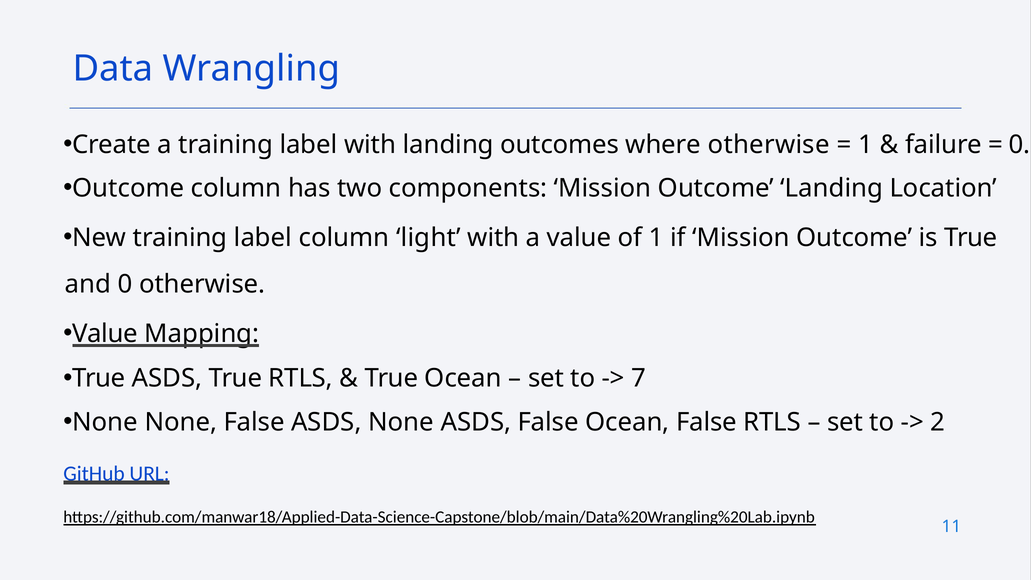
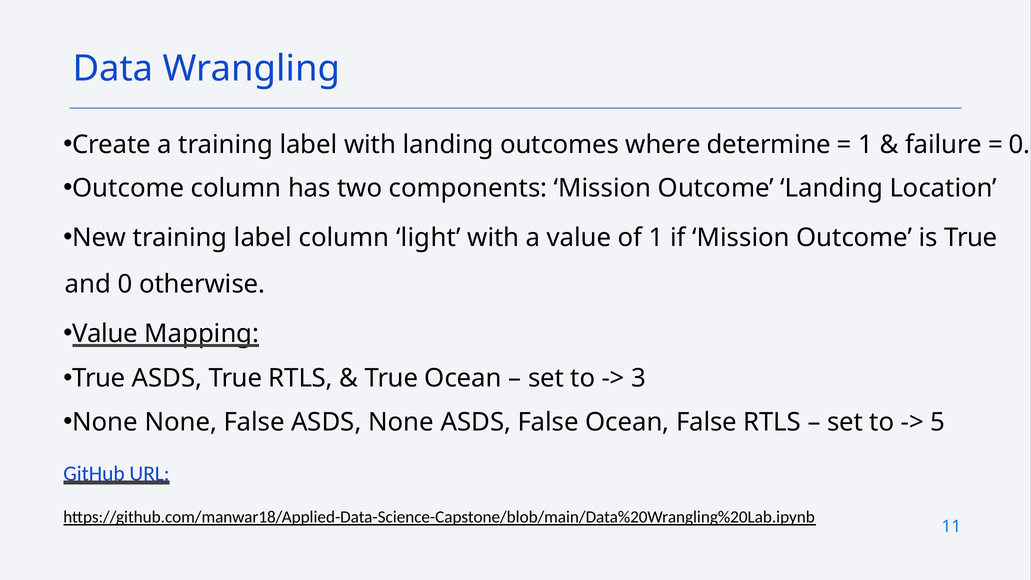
where otherwise: otherwise -> determine (769, 145)
7: 7 -> 3 (639, 378)
2: 2 -> 5 (938, 422)
